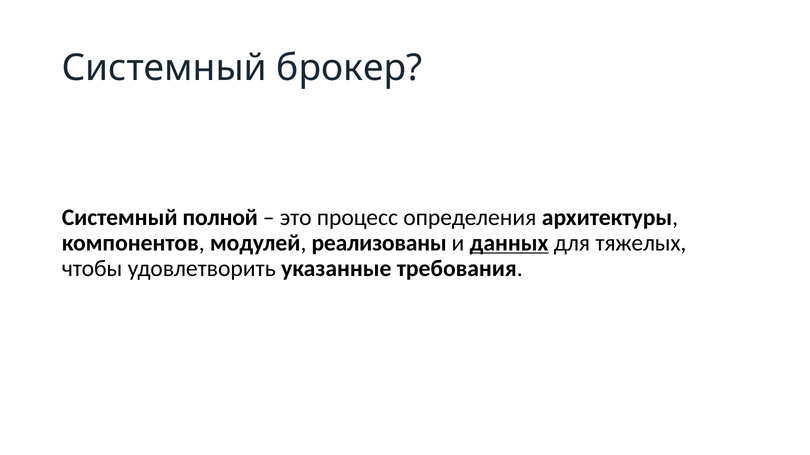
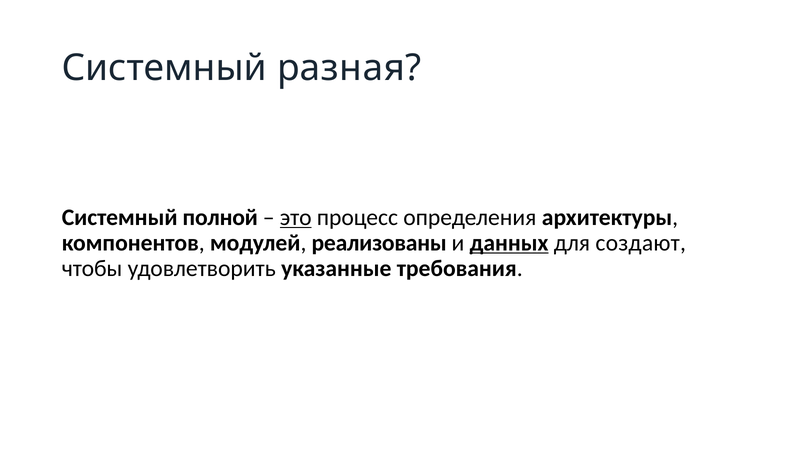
брокер: брокер -> разная (349, 68)
это underline: none -> present (296, 218)
тяжелых: тяжелых -> создают (641, 243)
